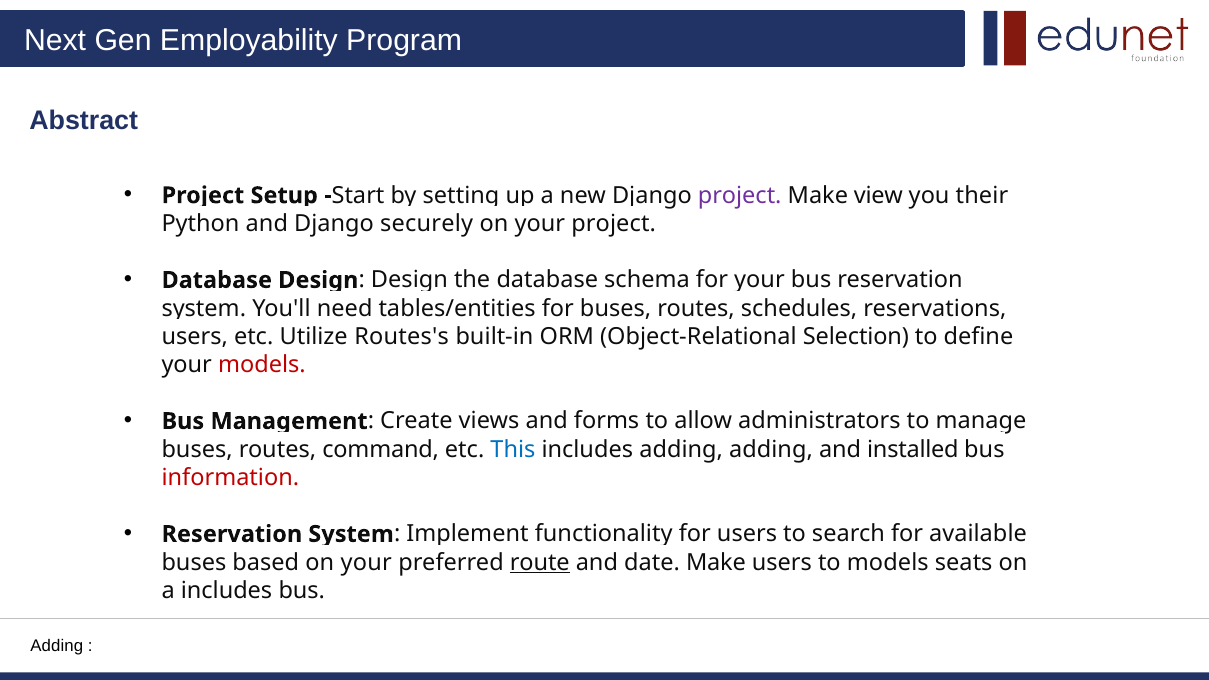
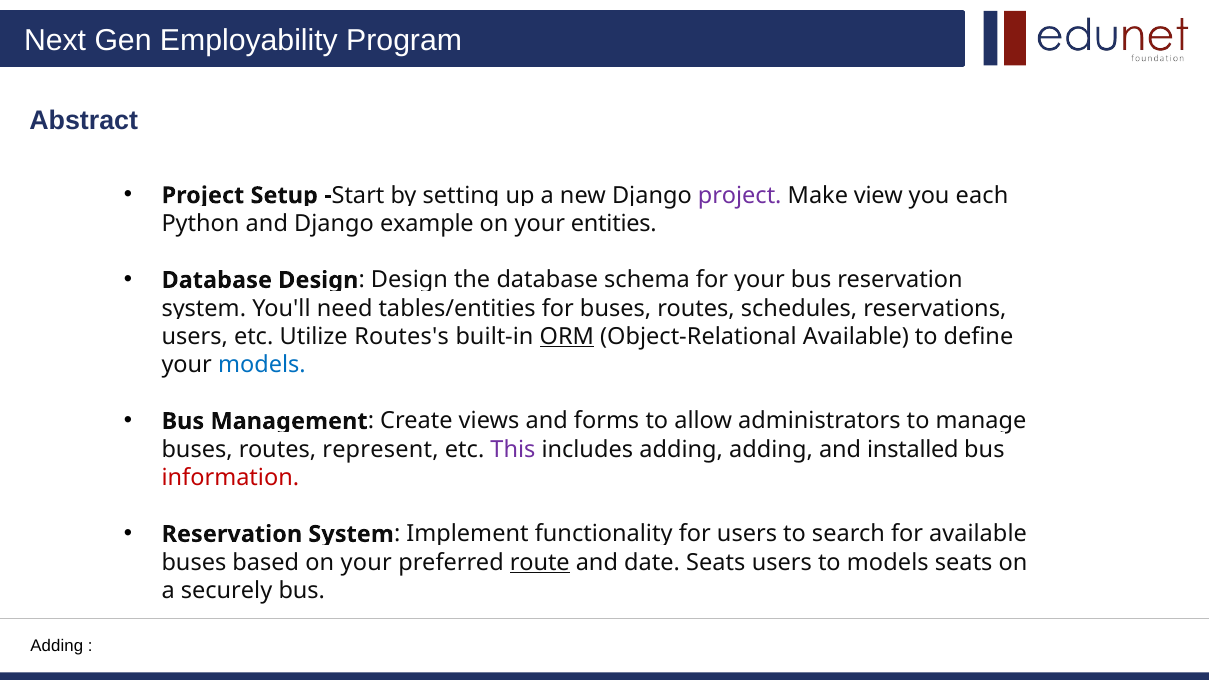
their: their -> each (982, 195)
securely: securely -> example (427, 224)
your project: project -> entities (614, 224)
ORM underline: none -> present (567, 337)
Object-Relational Selection: Selection -> Available (856, 337)
models colour: red -> blue (262, 365)
command: command -> represent (380, 450)
This colour: blue -> purple (513, 450)
date Make: Make -> Seats (716, 562)
a includes: includes -> securely (227, 591)
